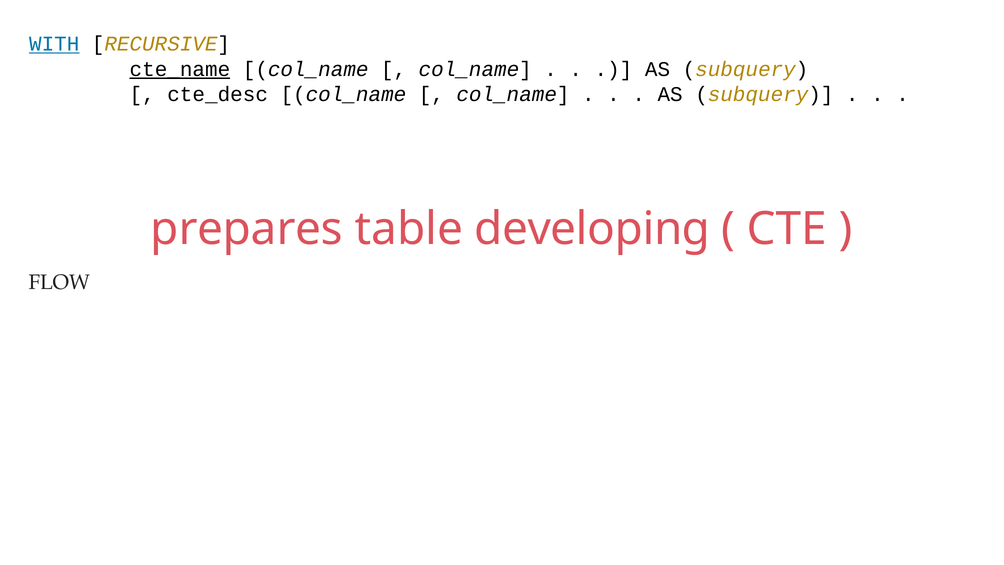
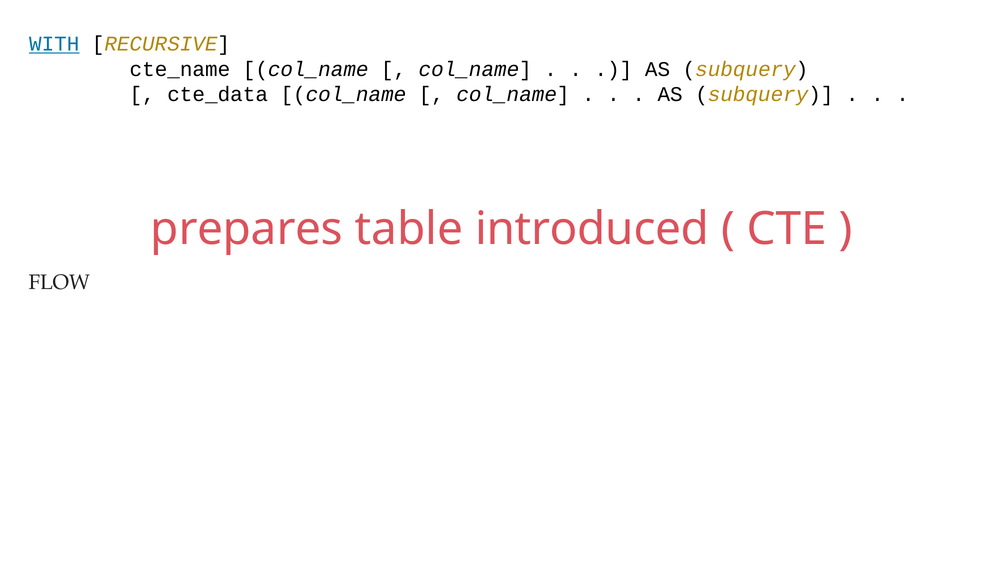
cte_name underline: present -> none (180, 69)
cte_desc: cte_desc -> cte_data (218, 94)
developing: developing -> introduced (592, 229)
